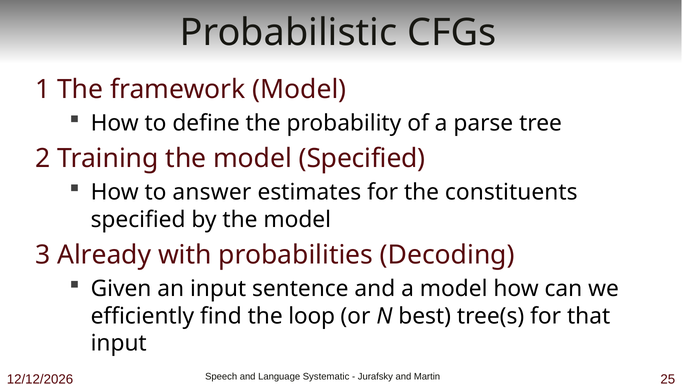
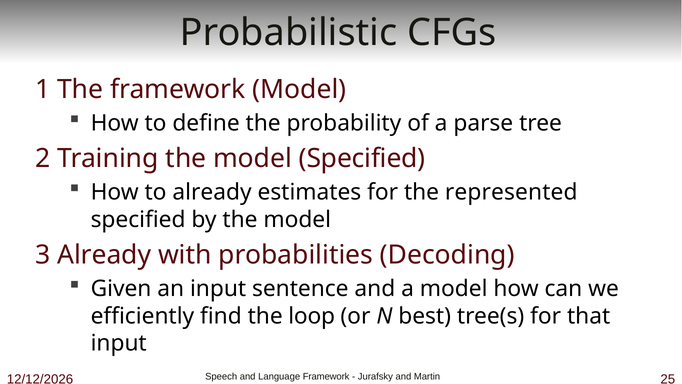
to answer: answer -> already (212, 192)
constituents: constituents -> represented (511, 192)
Language Systematic: Systematic -> Framework (326, 376)
